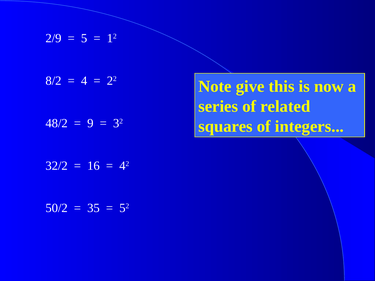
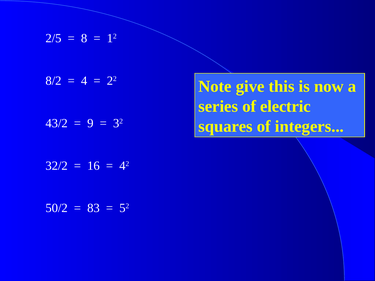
2/9: 2/9 -> 2/5 (53, 38)
5: 5 -> 8 (84, 38)
related: related -> electric (285, 106)
48/2: 48/2 -> 43/2 (57, 123)
35: 35 -> 83 (93, 208)
